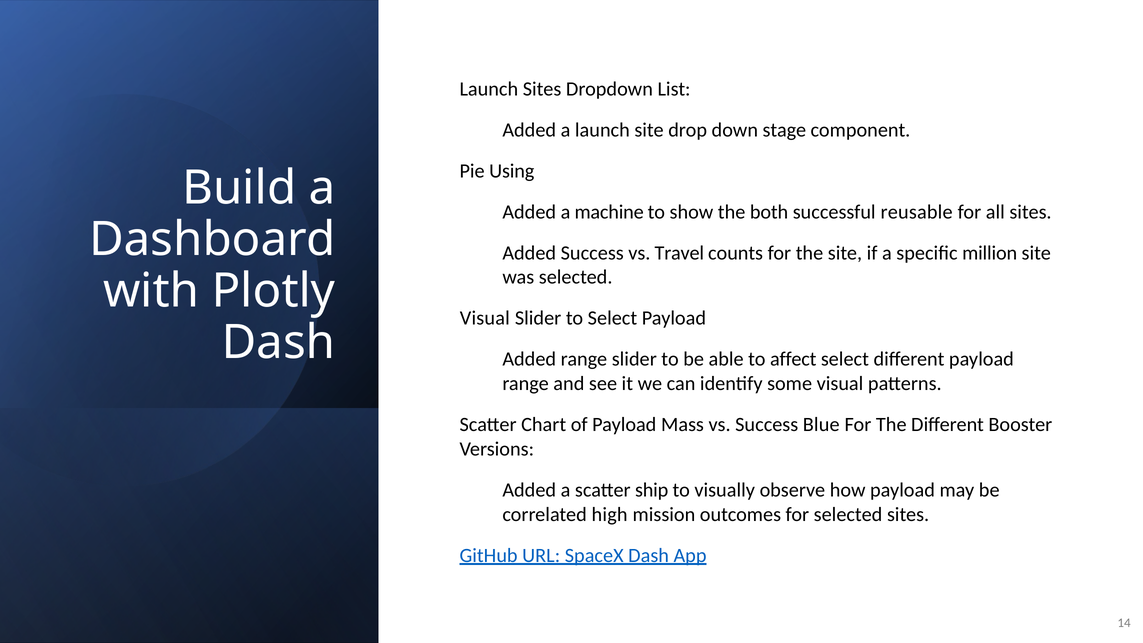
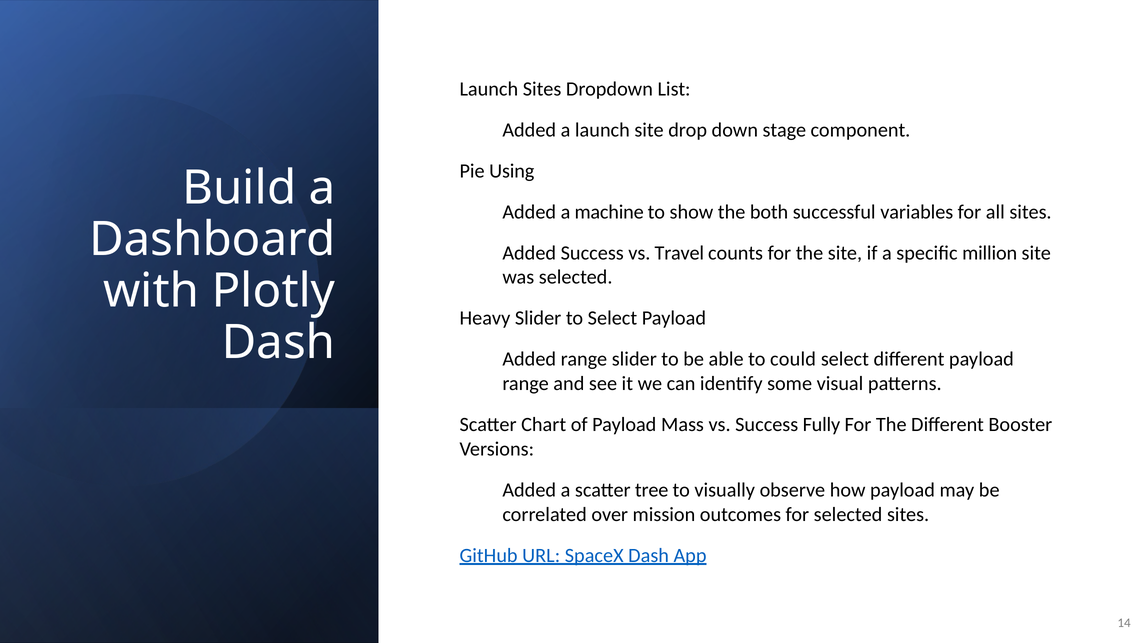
reusable: reusable -> variables (917, 212)
Visual: Visual -> Heavy (485, 318)
affect: affect -> could (793, 359)
Blue: Blue -> Fully (821, 425)
ship: ship -> tree (652, 490)
high: high -> over (610, 514)
